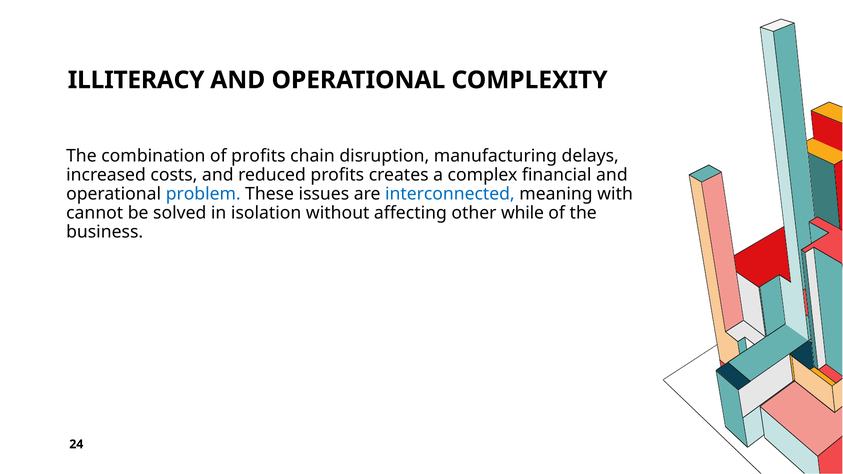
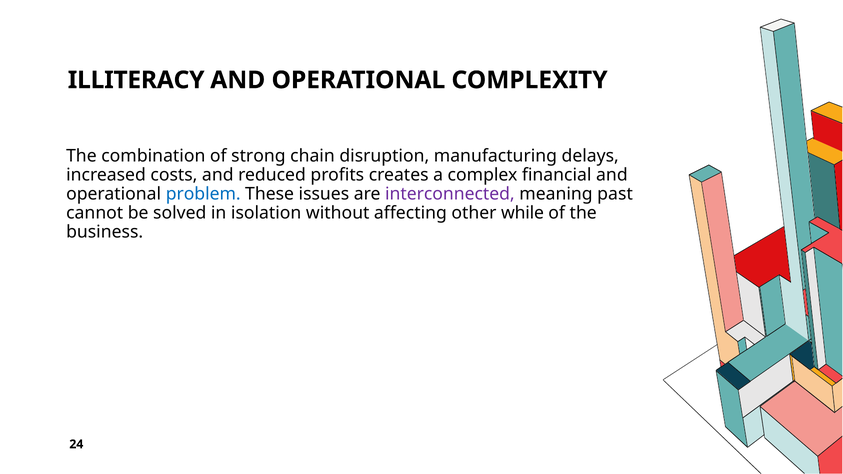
of profits: profits -> strong (258, 156)
interconnected colour: blue -> purple (450, 194)
with: with -> past (615, 194)
